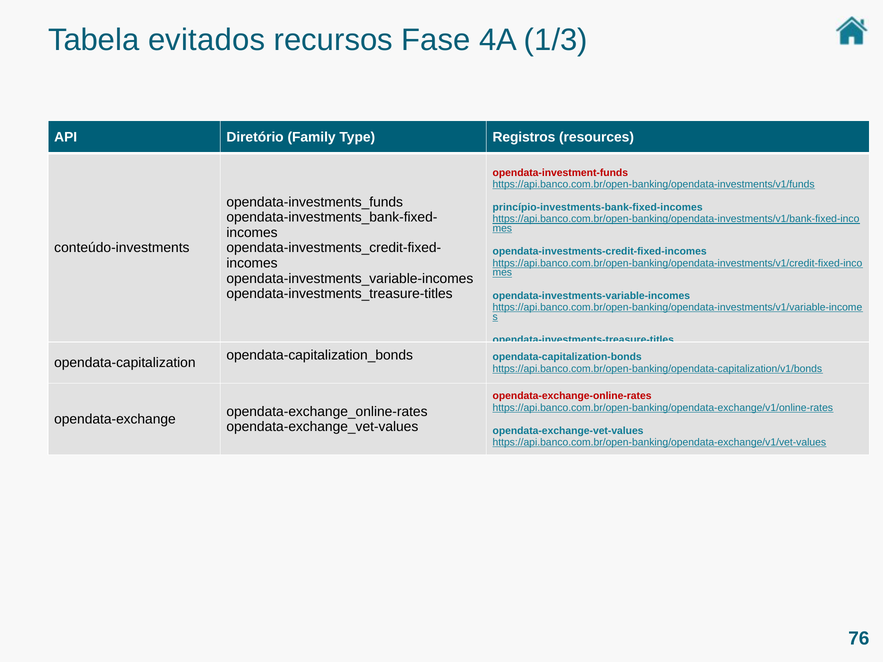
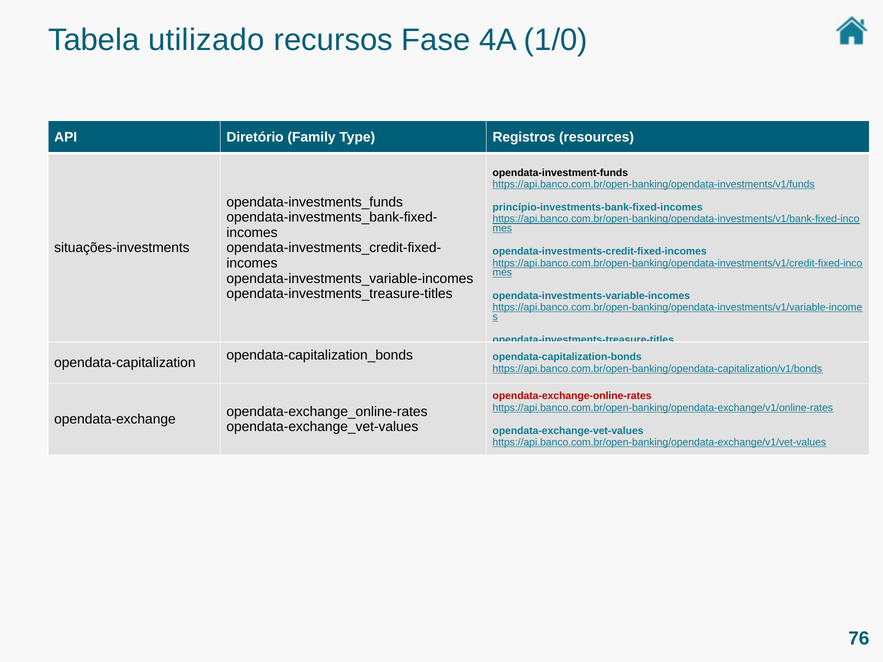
evitados: evitados -> utilizado (206, 40)
1/3: 1/3 -> 1/0 (556, 40)
opendata-investment-funds colour: red -> black (560, 173)
conteúdo-investments: conteúdo-investments -> situações-investments (122, 248)
